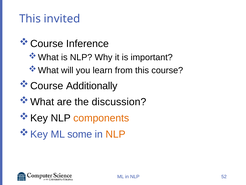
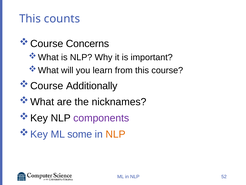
invited: invited -> counts (62, 19)
Inference: Inference -> Concerns (87, 44)
discussion: discussion -> nicknames (119, 102)
components colour: orange -> purple (101, 118)
